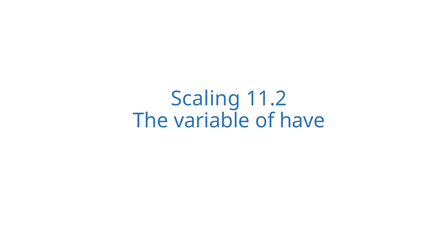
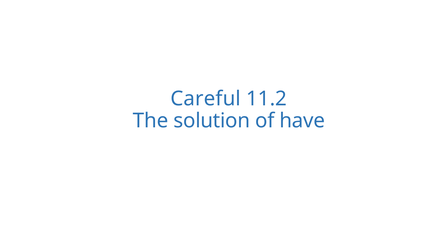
Scaling: Scaling -> Careful (206, 99)
variable: variable -> solution (212, 121)
